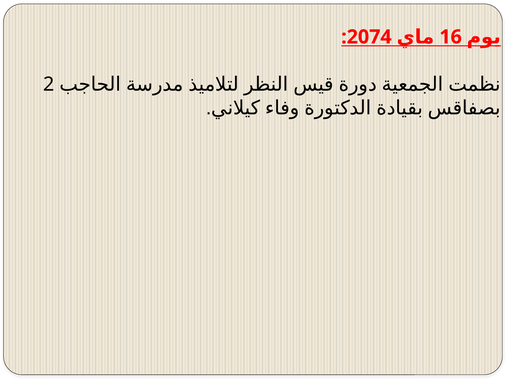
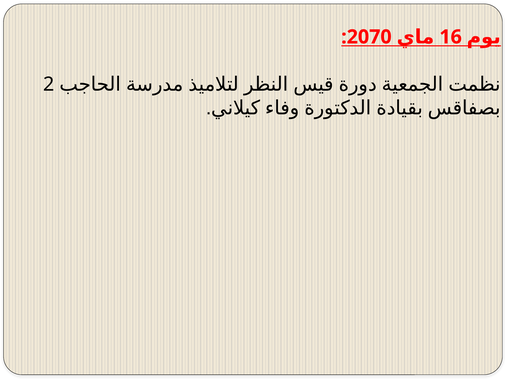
2074: 2074 -> 2070 (369, 37)
